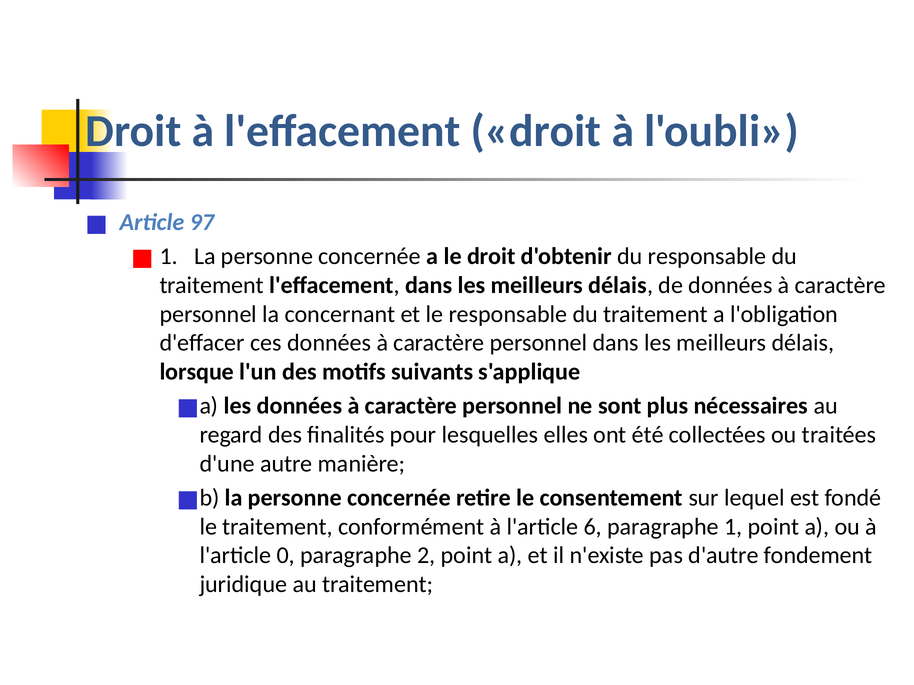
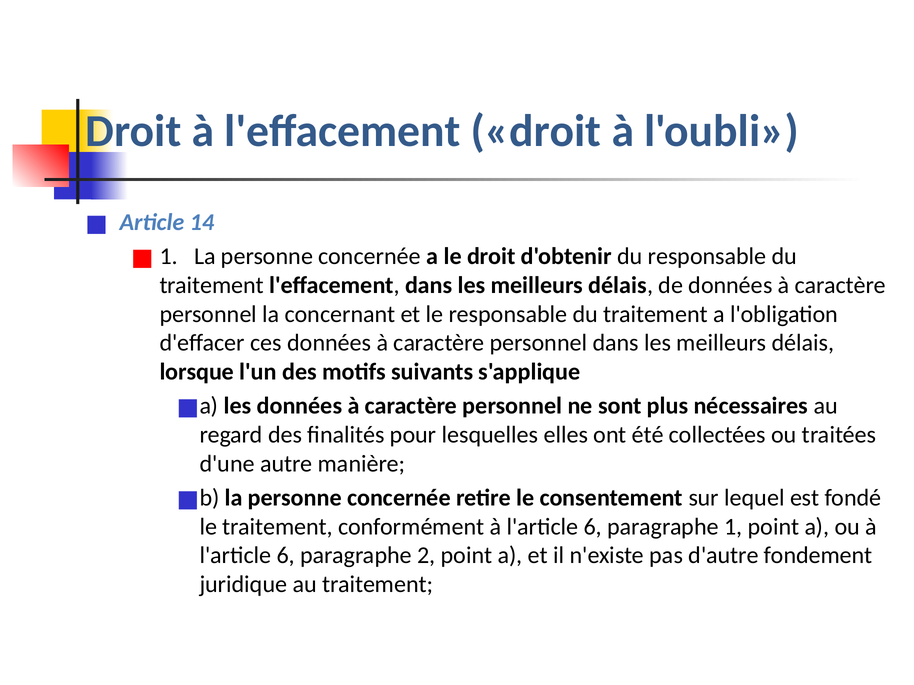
97: 97 -> 14 (202, 222)
0: 0 -> 6 (286, 556)
